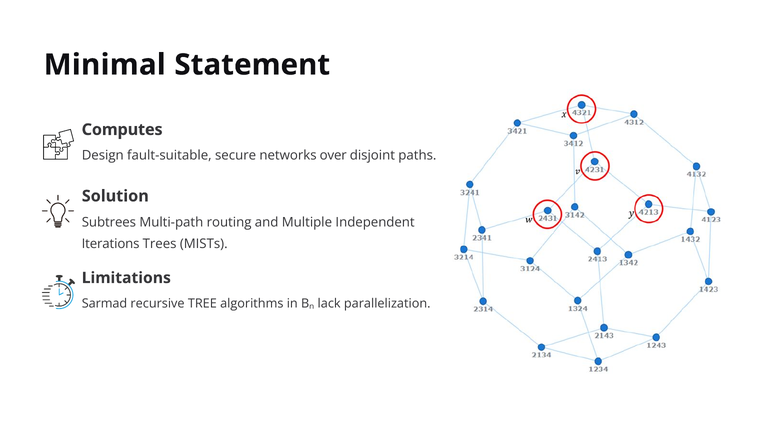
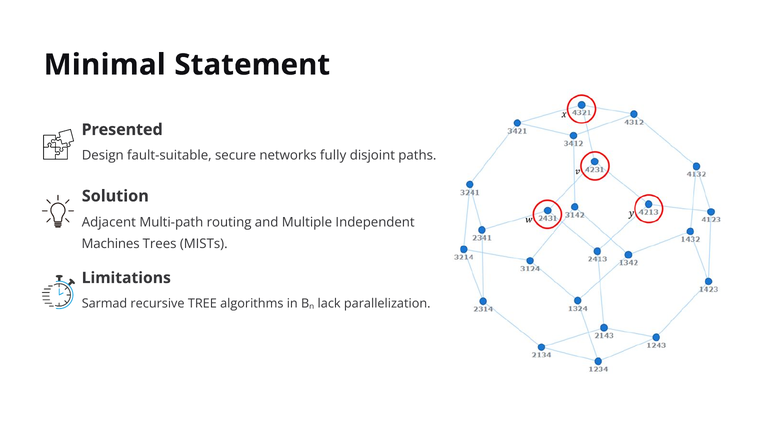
Computes: Computes -> Presented (122, 129)
over: over -> fully (333, 155)
Subtrees: Subtrees -> Adjacent (109, 222)
Iterations: Iterations -> Machines (111, 244)
